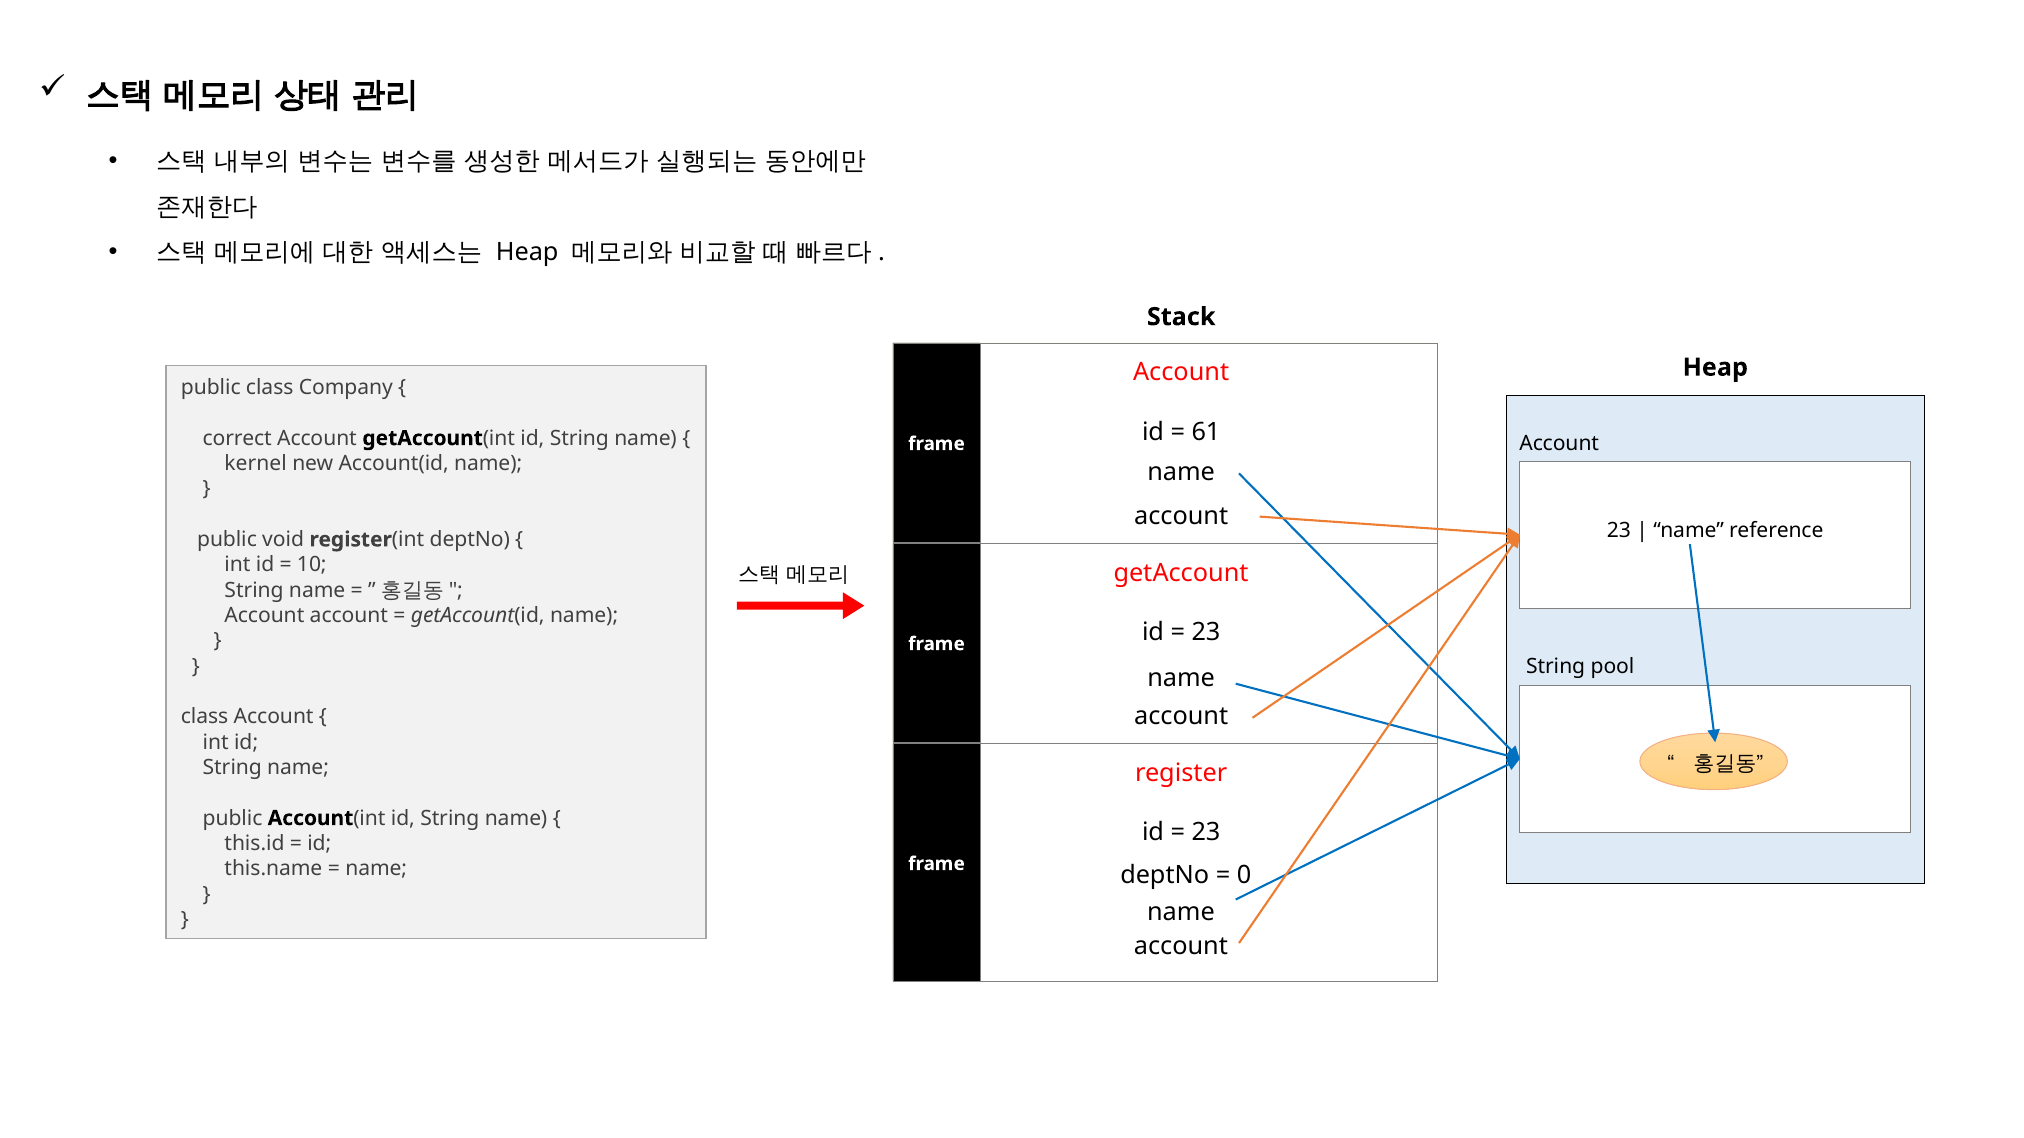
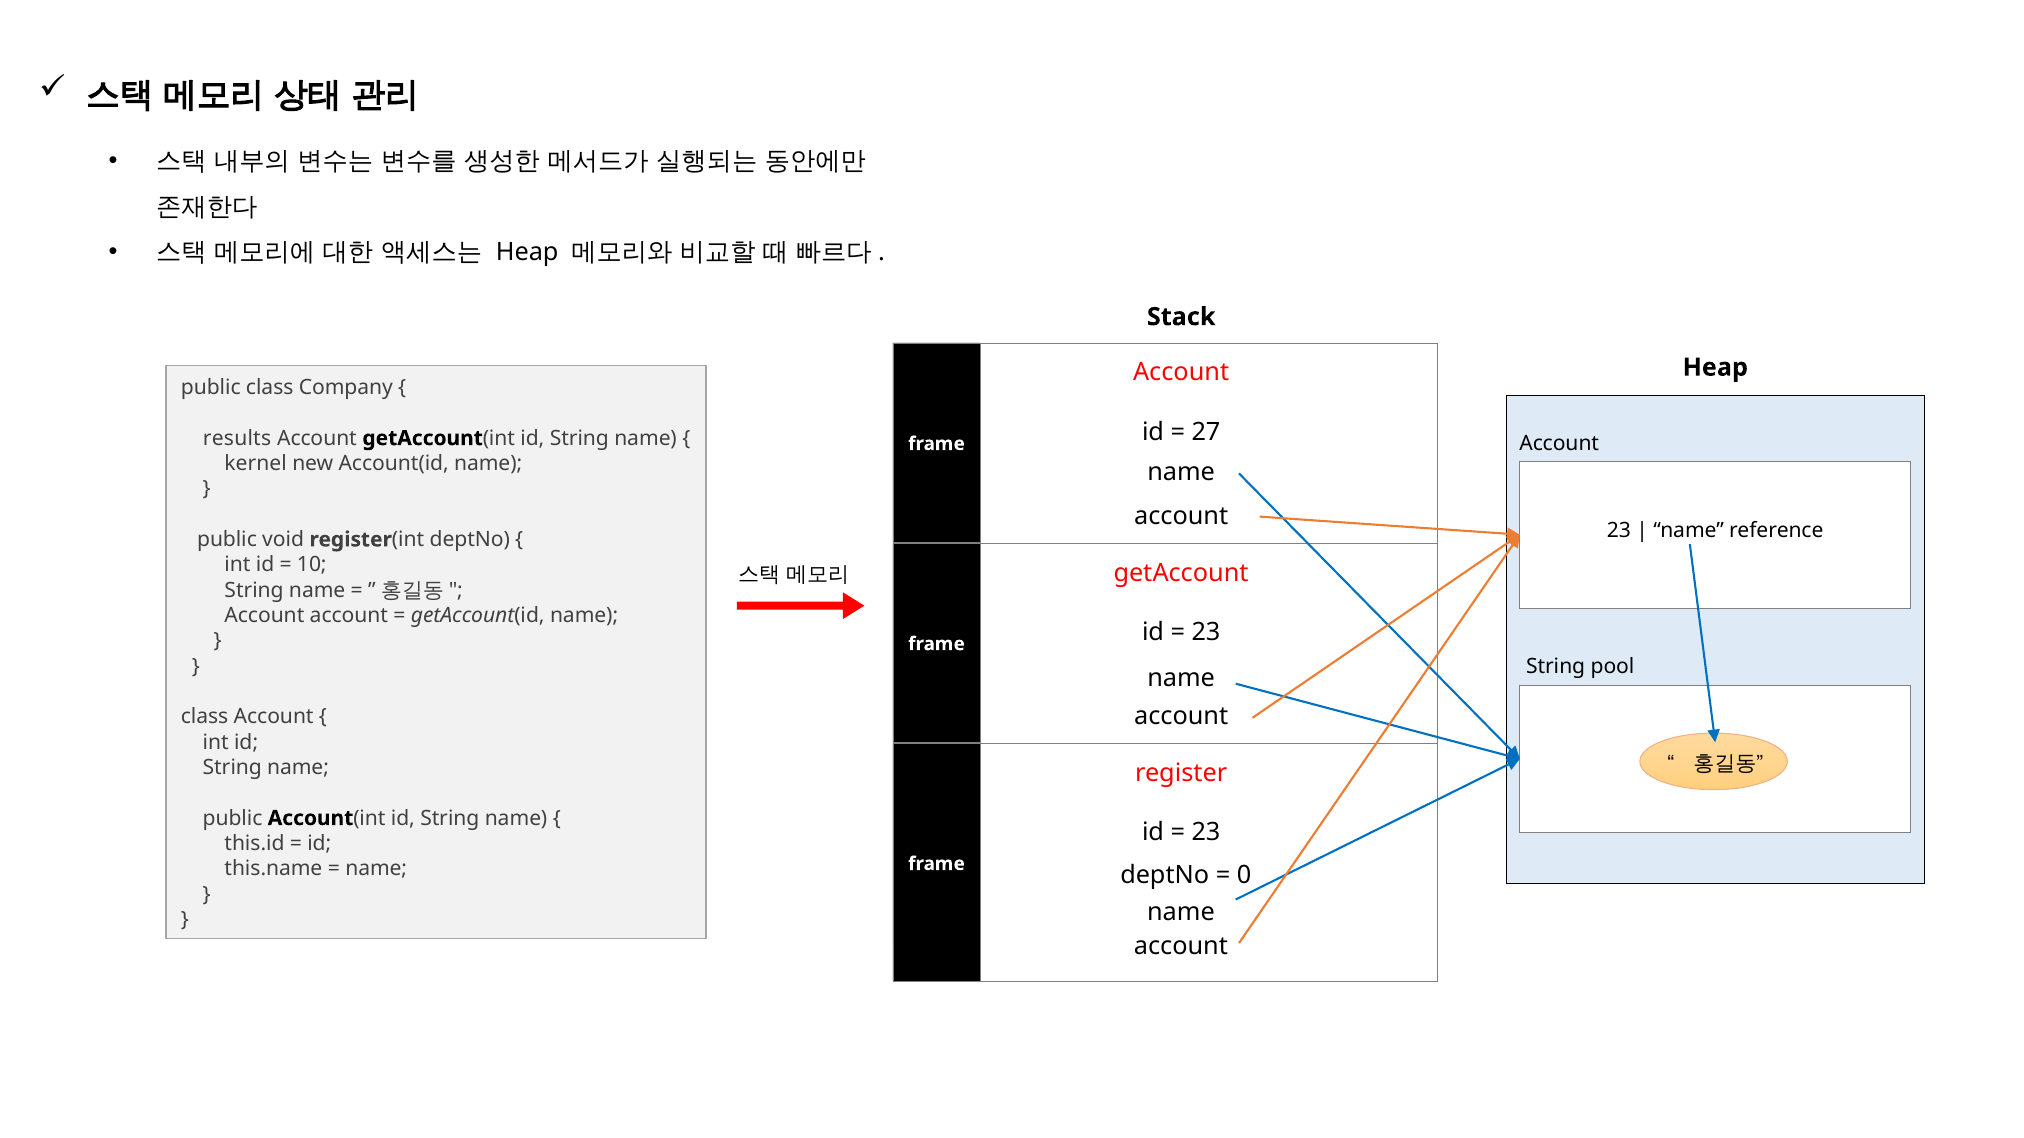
61: 61 -> 27 (1206, 432)
correct: correct -> results (237, 438)
